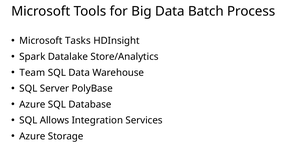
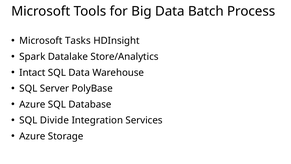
Team: Team -> Intact (32, 72)
Allows: Allows -> Divide (54, 120)
